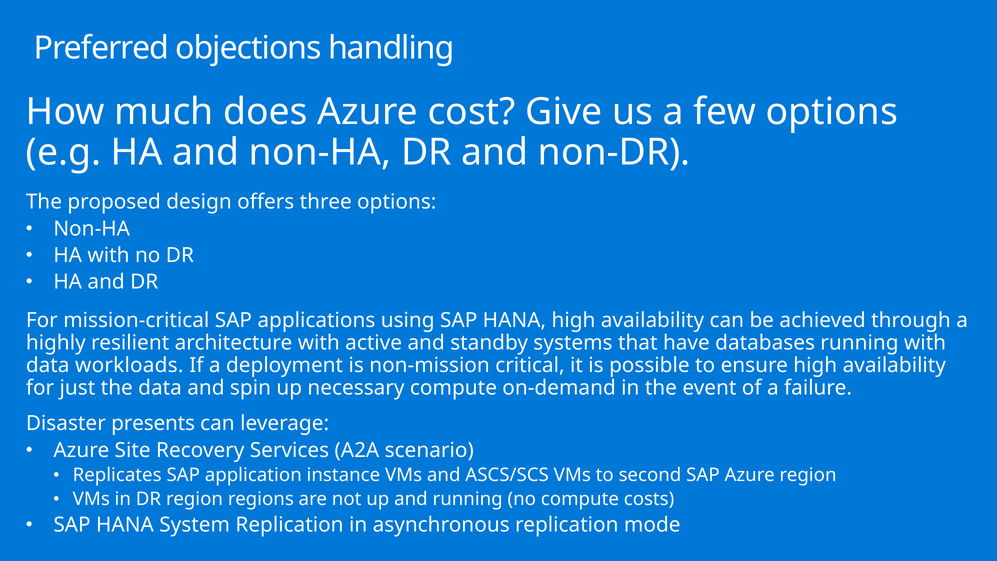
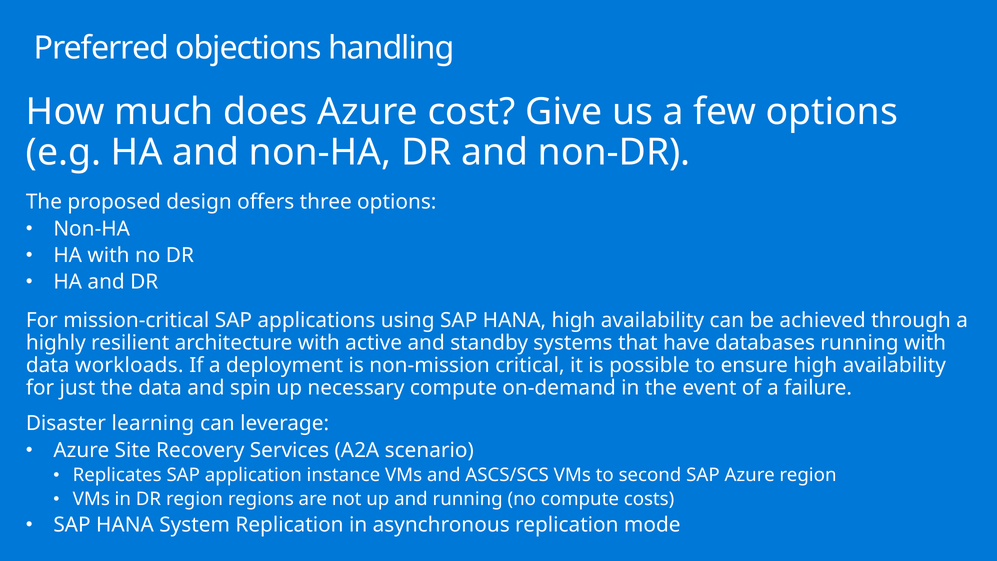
presents: presents -> learning (153, 423)
